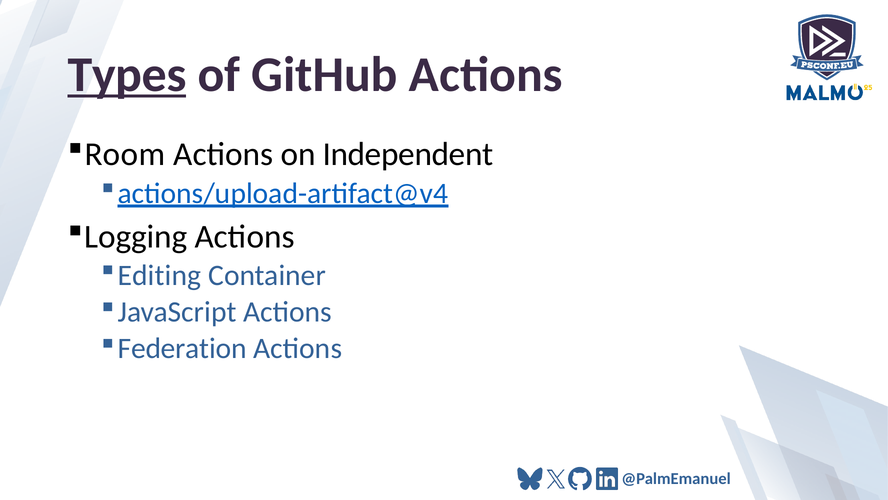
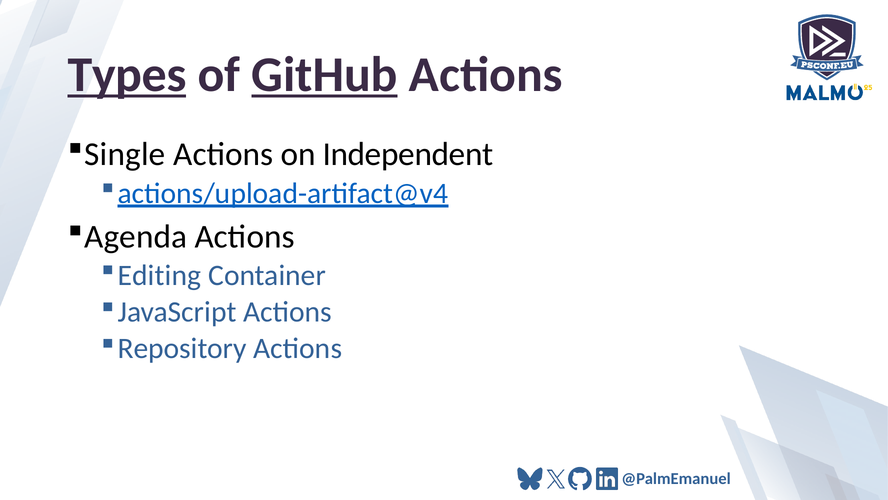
GitHub underline: none -> present (324, 75)
Room: Room -> Single (125, 154)
Logging: Logging -> Agenda (136, 236)
Federation: Federation -> Repository (182, 348)
